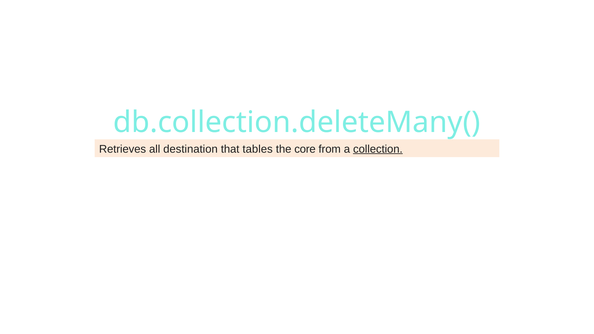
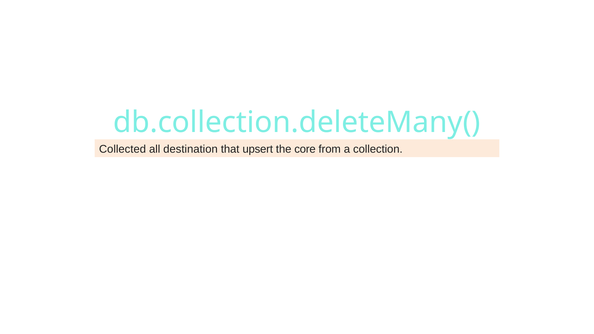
Retrieves: Retrieves -> Collected (123, 149)
tables: tables -> upsert (258, 149)
collection underline: present -> none (378, 149)
